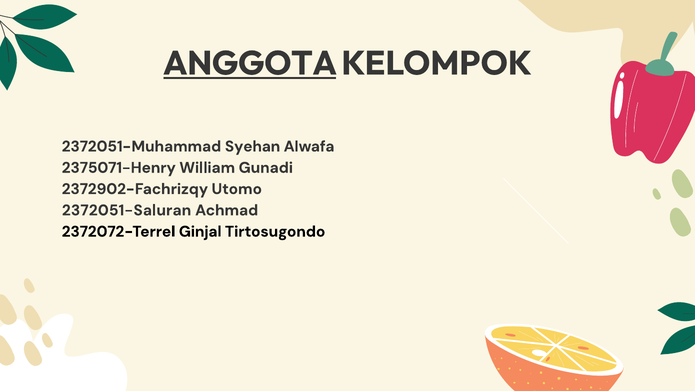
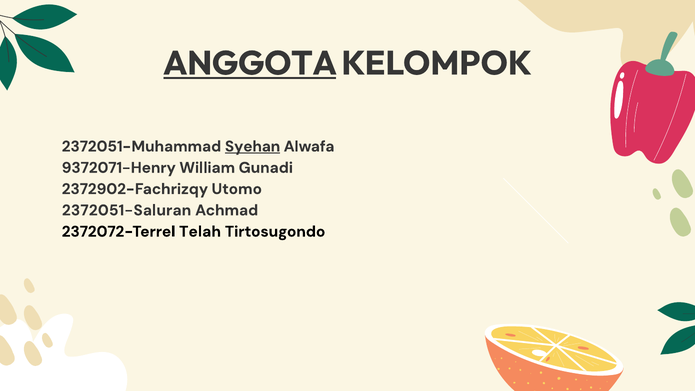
Syehan underline: none -> present (253, 146)
2375071-Henry: 2375071-Henry -> 9372071-Henry (119, 168)
Ginjal: Ginjal -> Telah (200, 232)
